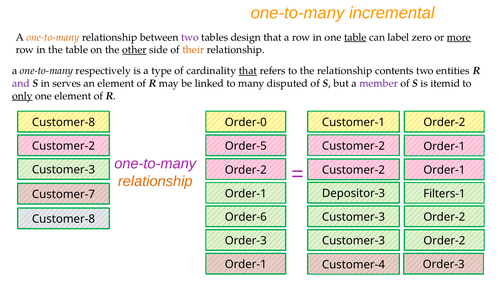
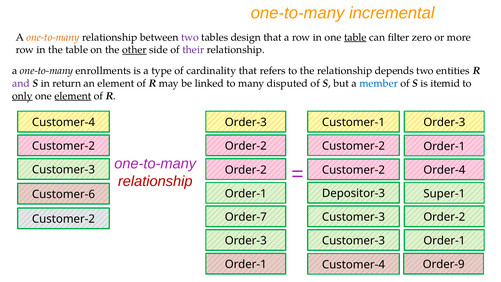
label: label -> filter (398, 37)
more underline: present -> none (459, 37)
their colour: orange -> purple (193, 50)
respectively: respectively -> enrollments (103, 71)
that underline: present -> none (248, 71)
contents: contents -> depends (394, 71)
serves: serves -> return (67, 83)
member colour: purple -> blue (379, 83)
element underline: none -> present (73, 96)
Customer-8: Customer-8 -> Customer-4 (63, 122)
Order-0: Order-0 -> Order-3 (246, 122)
Customer-1 Order-2: Order-2 -> Order-3 (444, 122)
Customer-2 Order-5: Order-5 -> Order-2 (246, 146)
Order-1: Order-1 -> Order-4 (444, 170)
relationship colour: orange -> red (155, 181)
Filters-1: Filters-1 -> Super-1 (444, 193)
Customer-7: Customer-7 -> Customer-6 (63, 194)
Order-6: Order-6 -> Order-7 (246, 217)
Customer-8: Customer-8 -> Customer-2 (63, 219)
Order-2: Order-2 -> Order-1 (444, 241)
Customer-4 Order-3: Order-3 -> Order-9 (444, 264)
